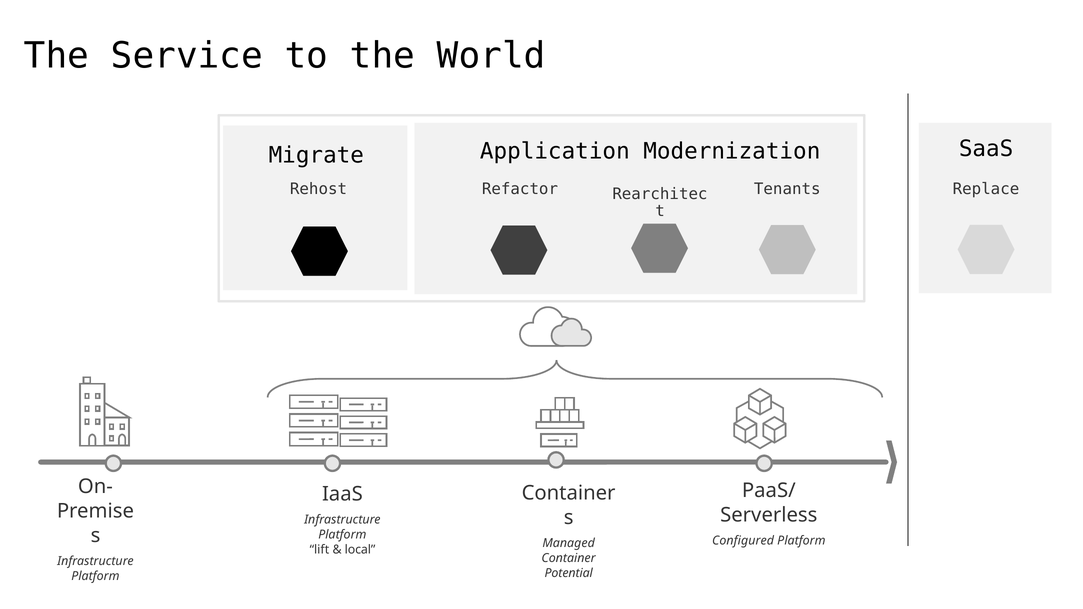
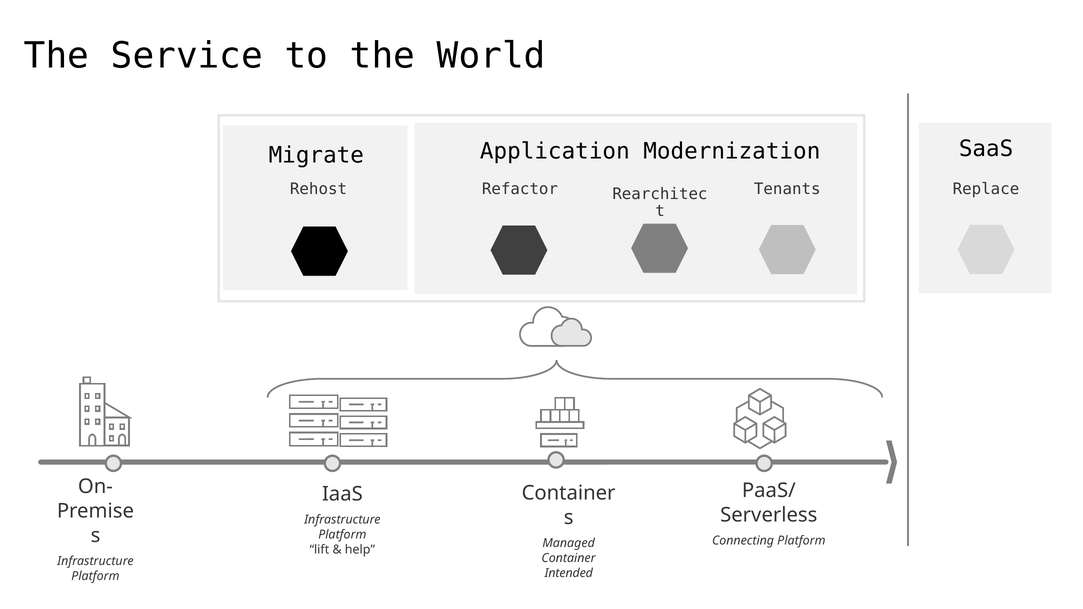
Configured: Configured -> Connecting (743, 541)
local: local -> help (360, 550)
Potential: Potential -> Intended (569, 573)
